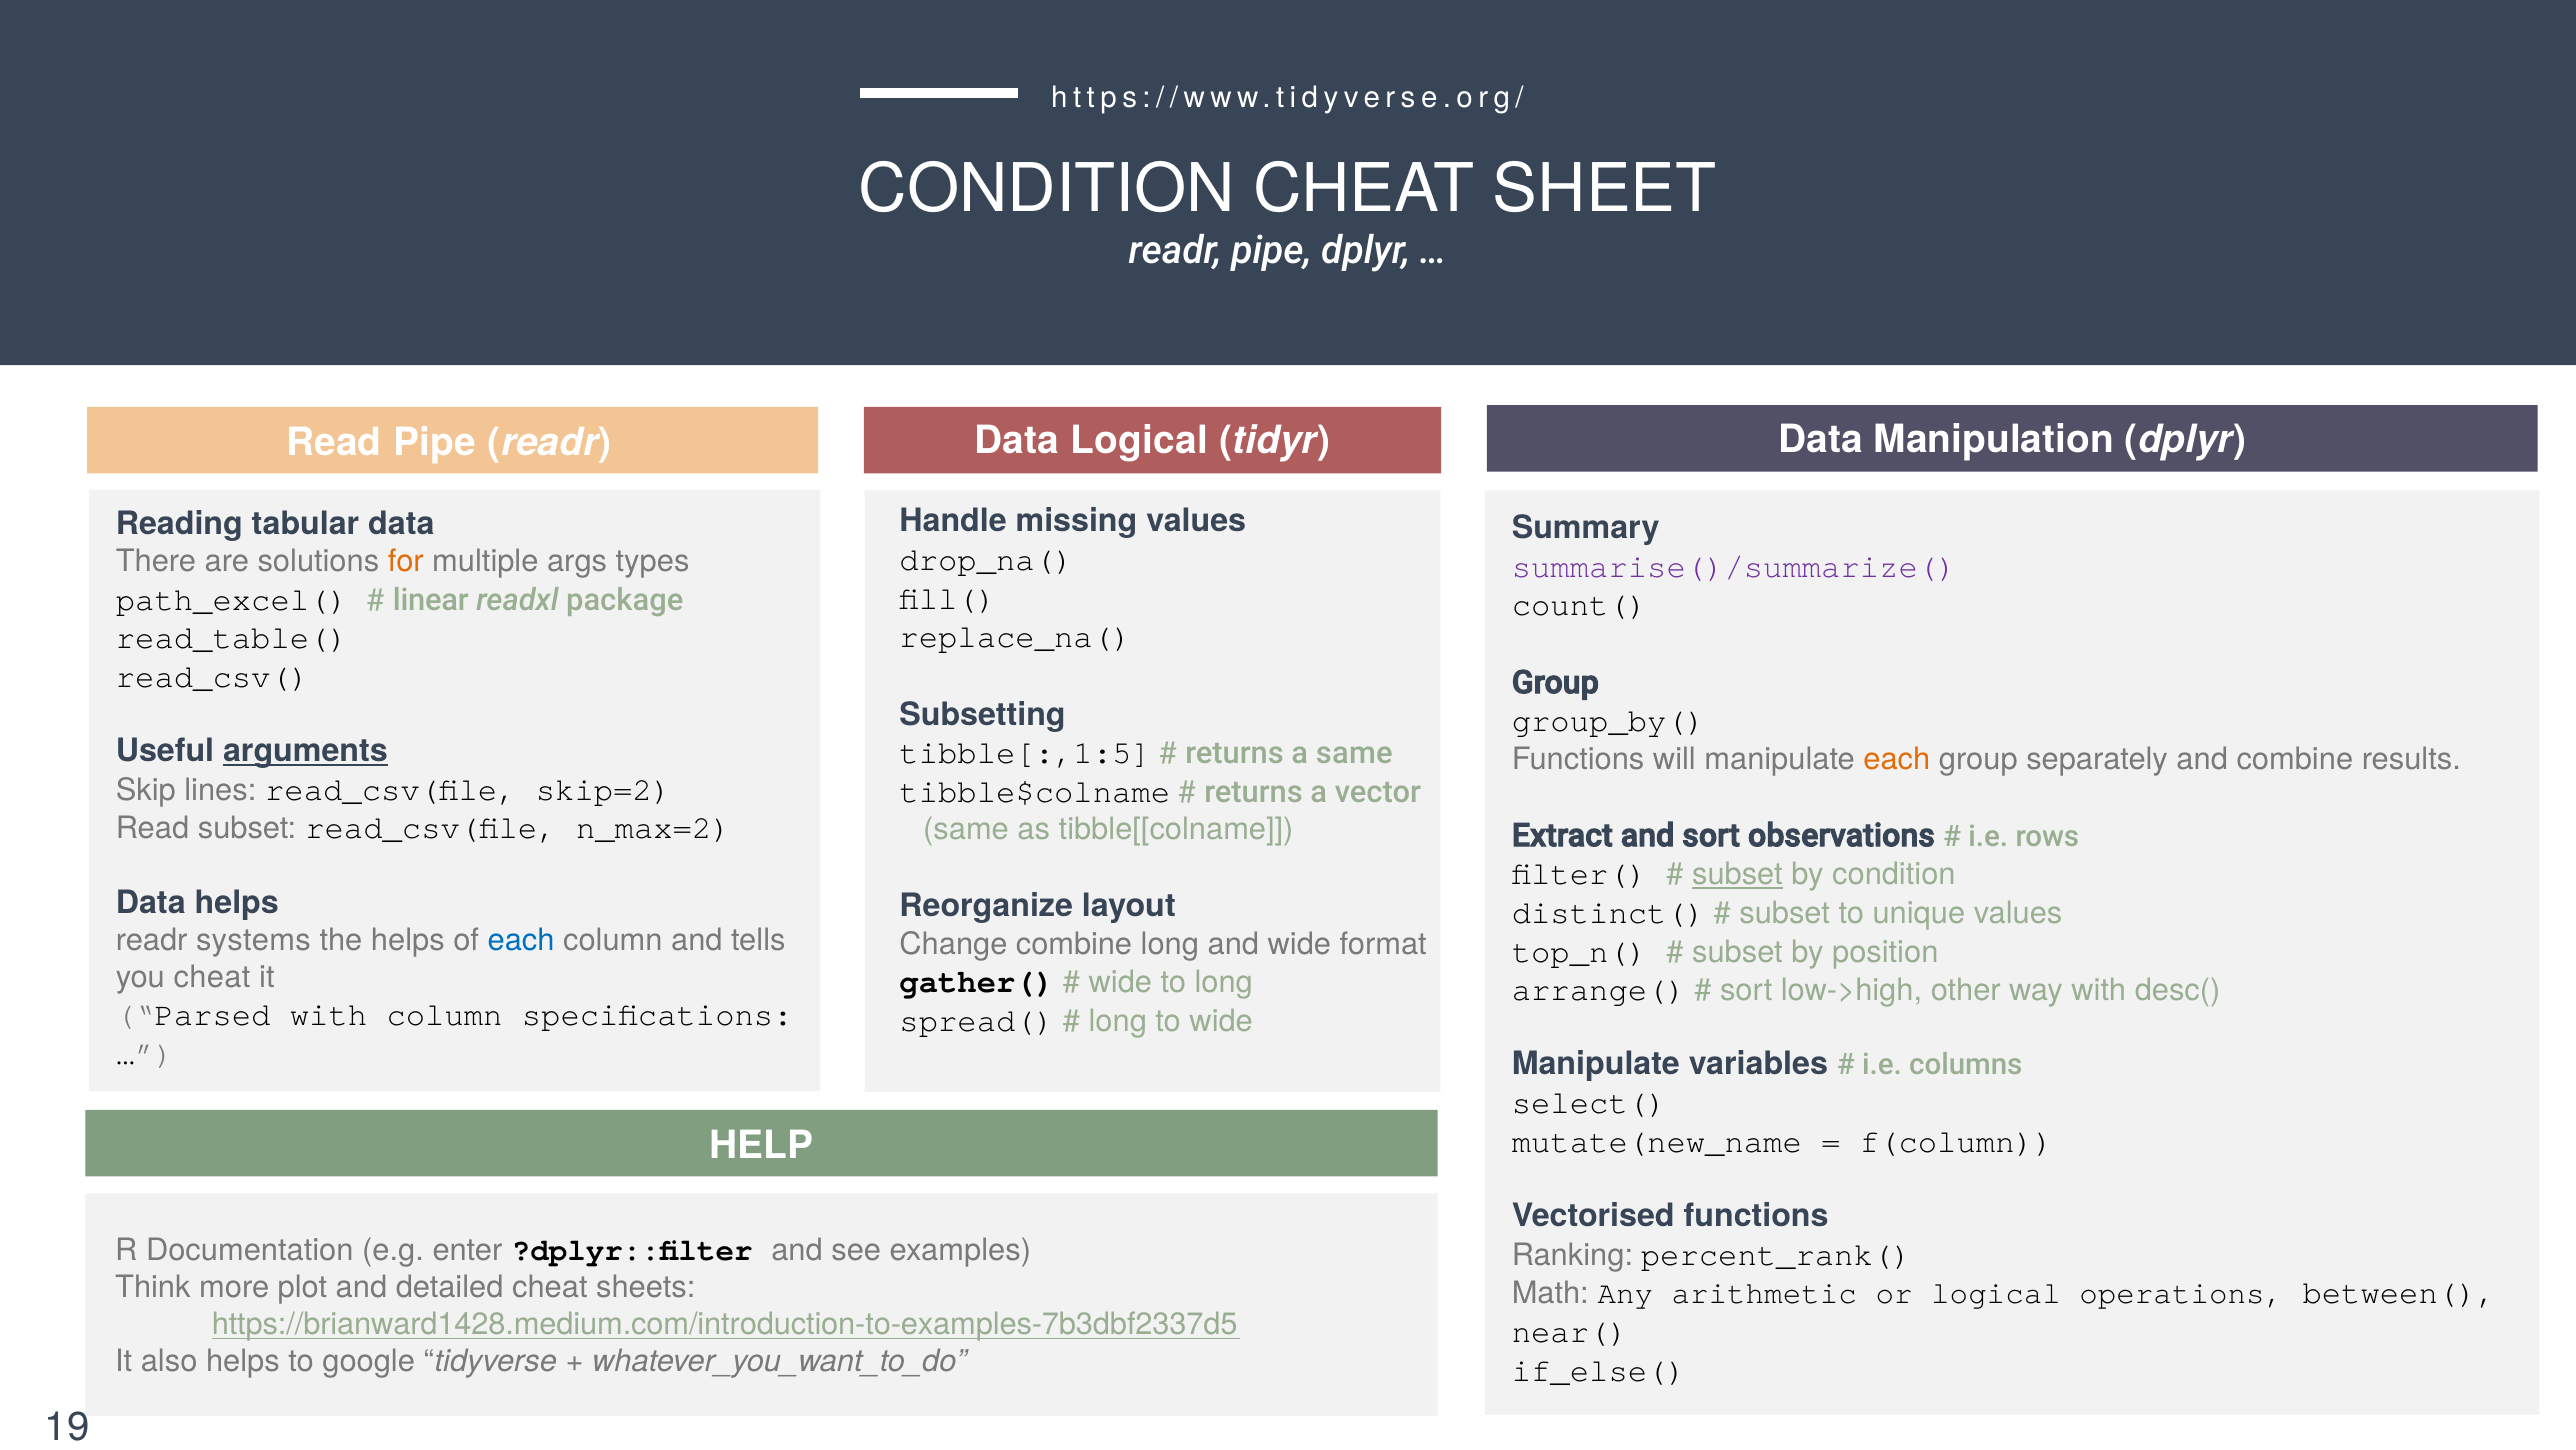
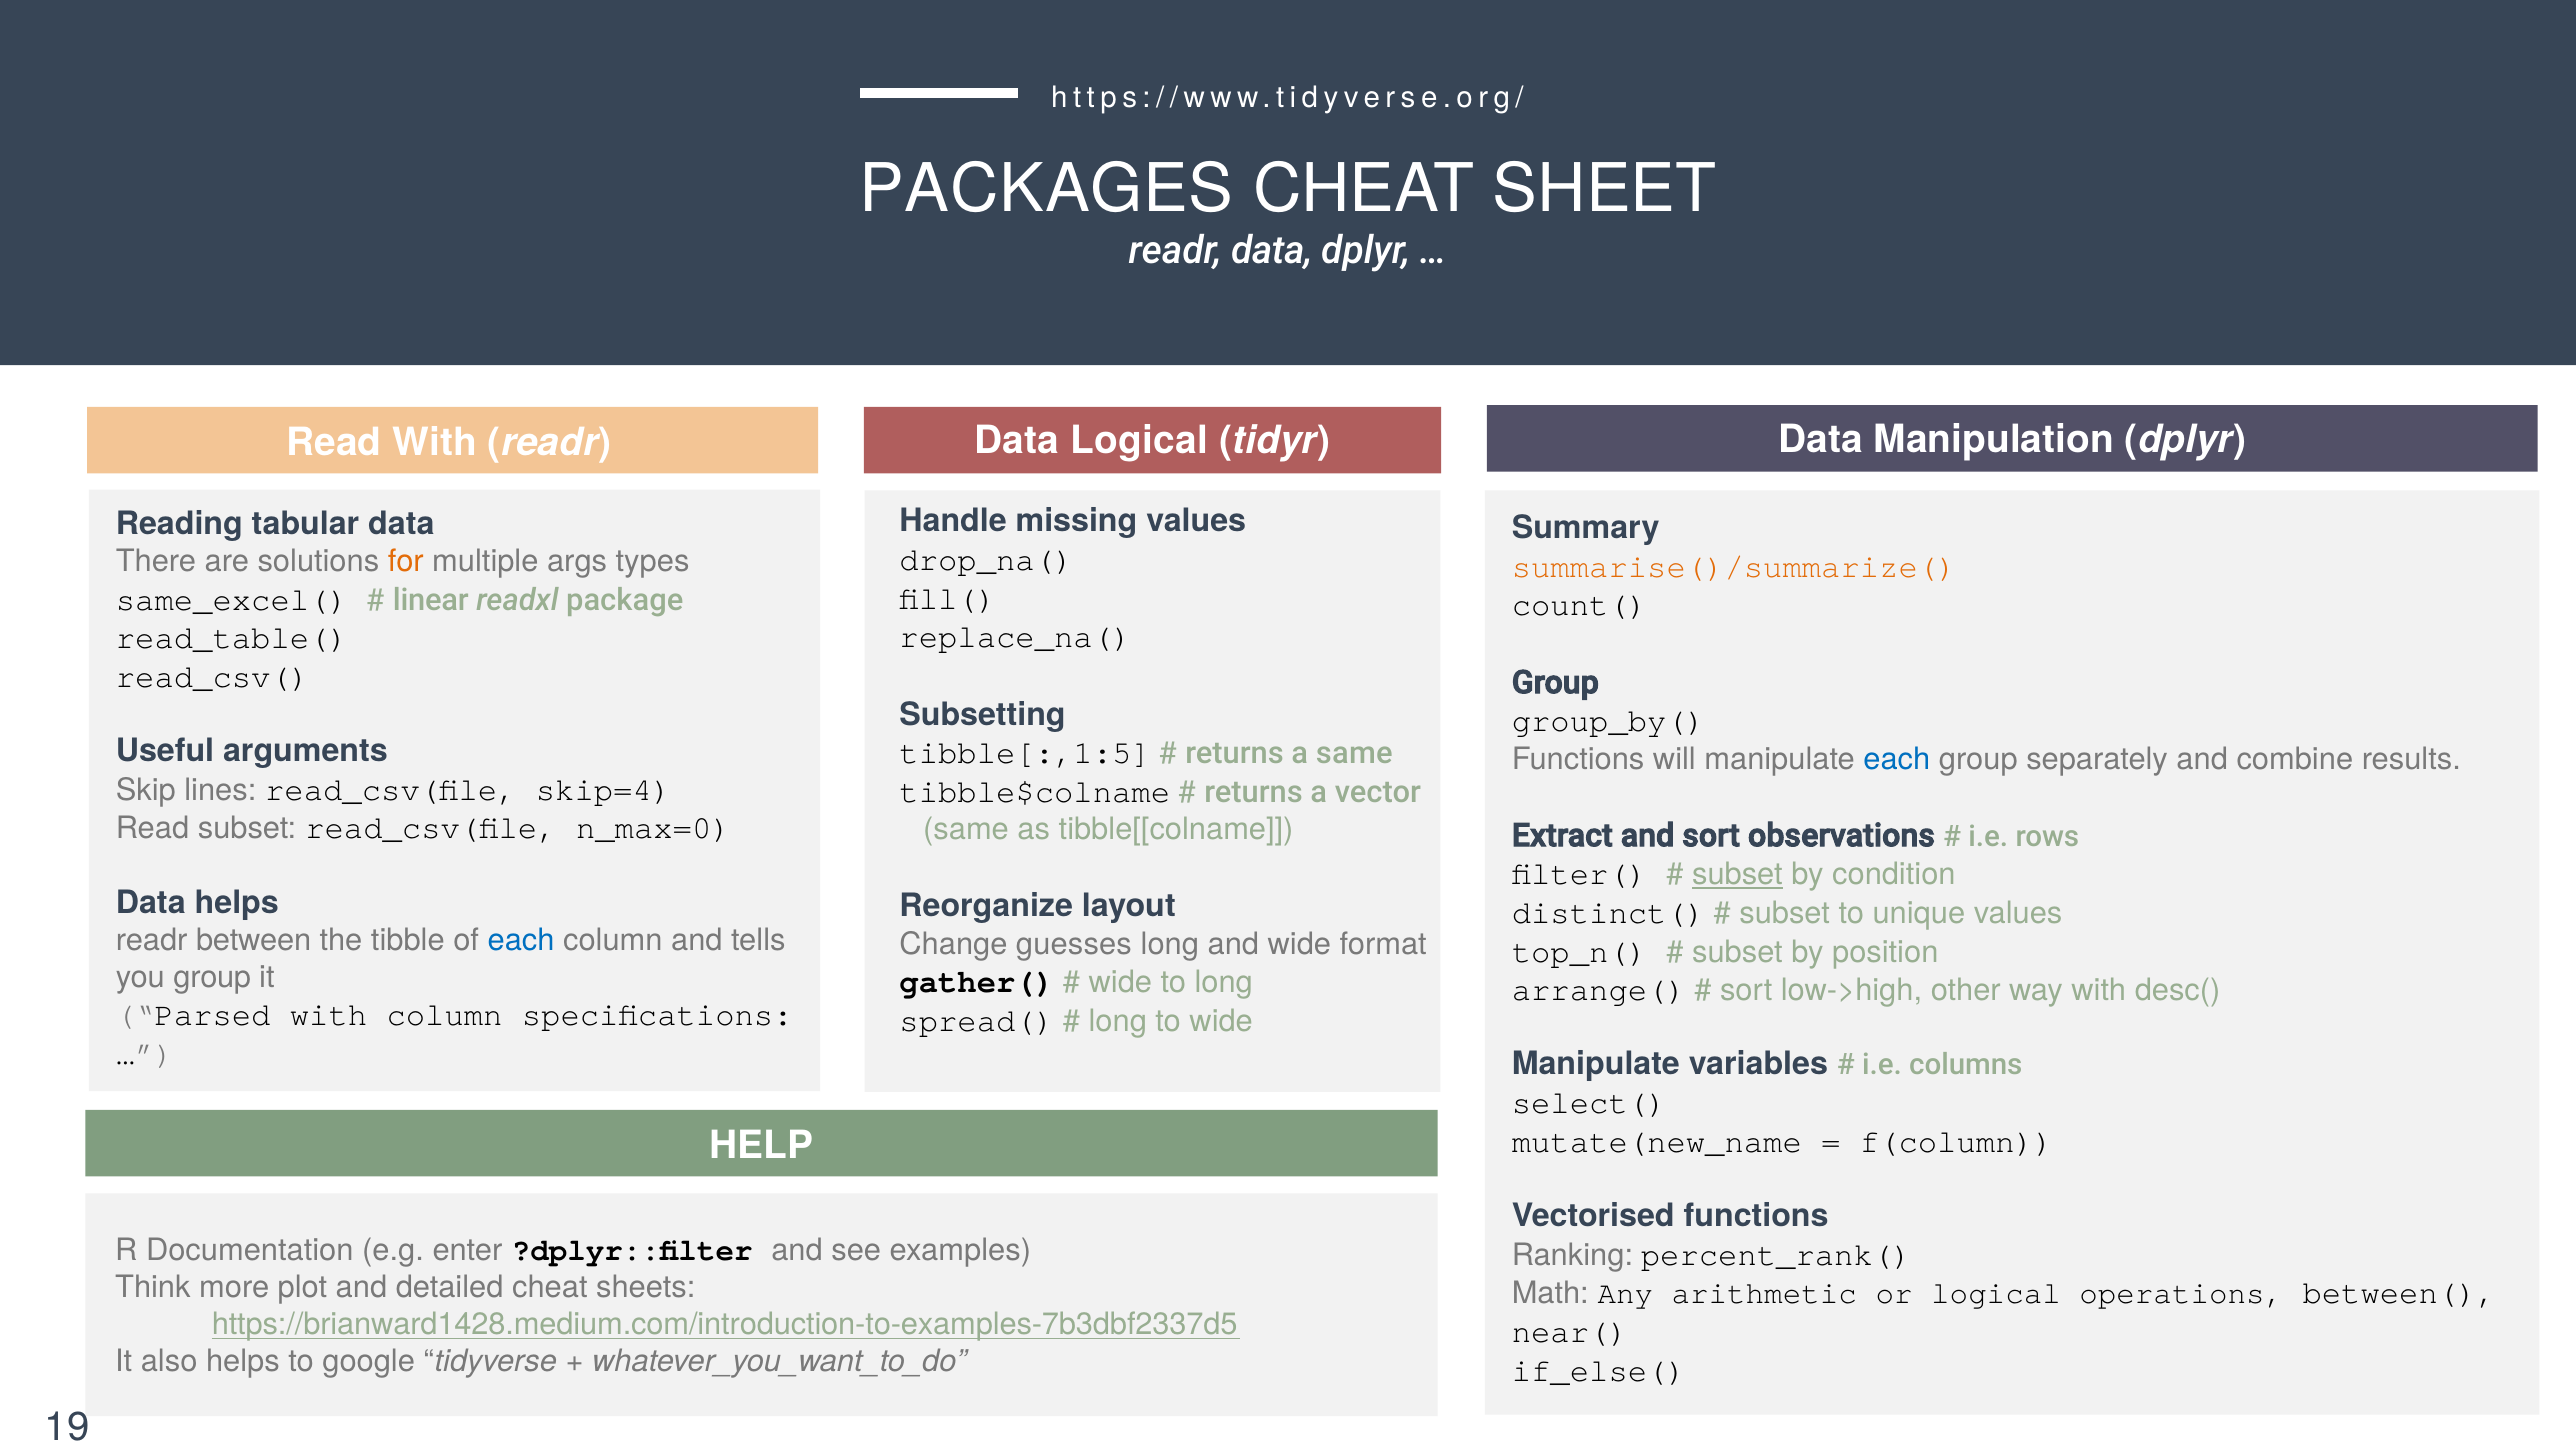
CONDITION: CONDITION -> PACKAGES (1047, 189)
pipe: pipe -> data (1272, 251)
Read Pipe: Pipe -> With (435, 443)
summarise()/summarize( colour: purple -> orange (1734, 566)
path_excel(: path_excel( -> same_excel( (232, 599)
arguments underline: present -> none (305, 751)
each colour: orange -> blue (1897, 759)
skip=2: skip=2 -> skip=4 (604, 789)
n_max=2: n_max=2 -> n_max=0 (653, 828)
systems: systems -> between (254, 940)
the helps: helps -> tibble (408, 940)
Change combine: combine -> guesses (1074, 944)
you cheat: cheat -> group (212, 977)
